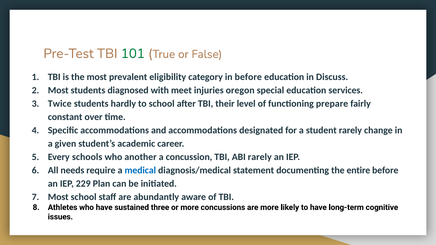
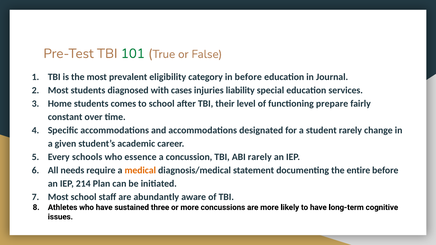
Discuss: Discuss -> Journal (332, 77)
meet: meet -> cases (181, 90)
oregon: oregon -> liability (240, 90)
Twice: Twice -> Home (60, 104)
hardly: hardly -> comes (123, 104)
another: another -> essence (141, 157)
medical colour: blue -> orange (140, 170)
229: 229 -> 214 (83, 184)
